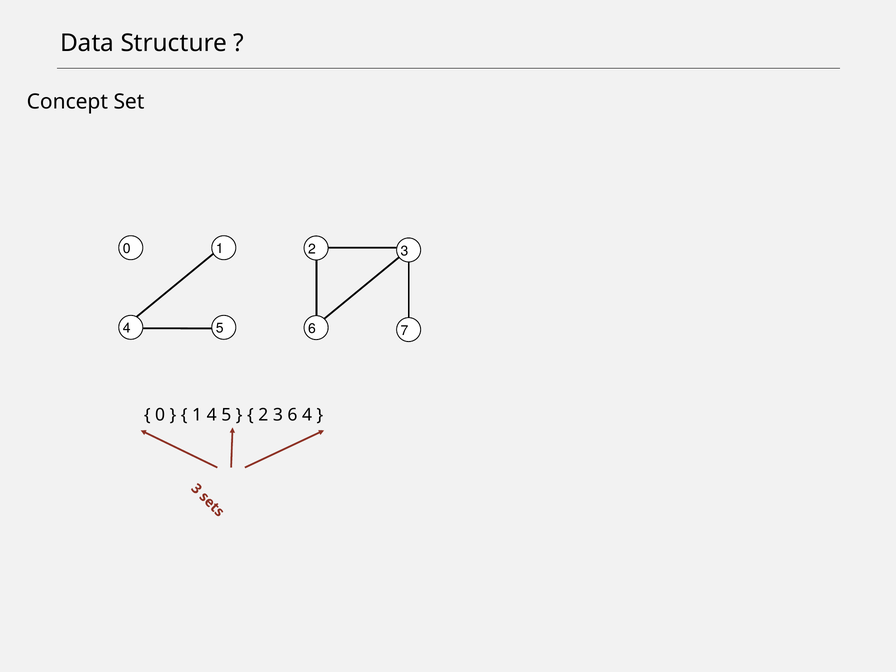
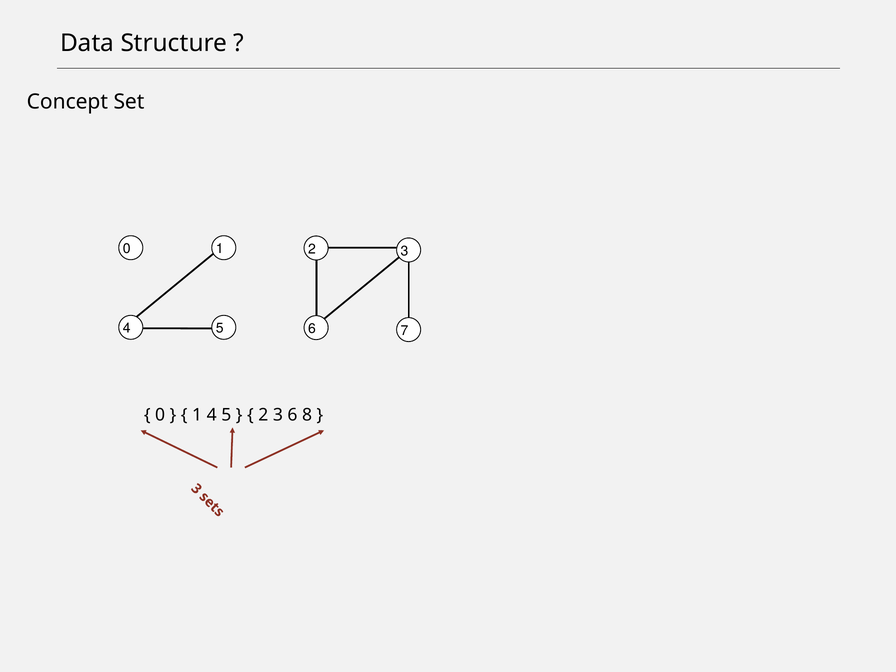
6 4: 4 -> 8 (307, 415)
